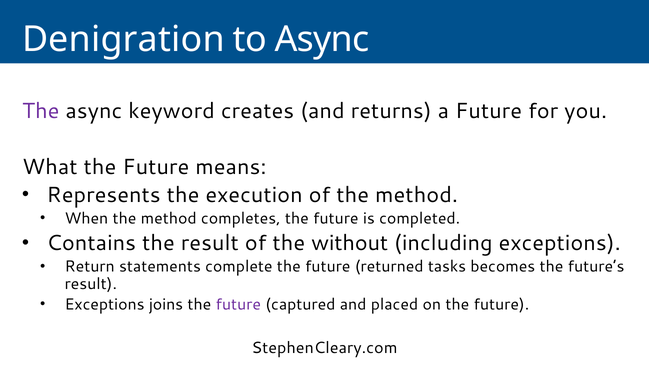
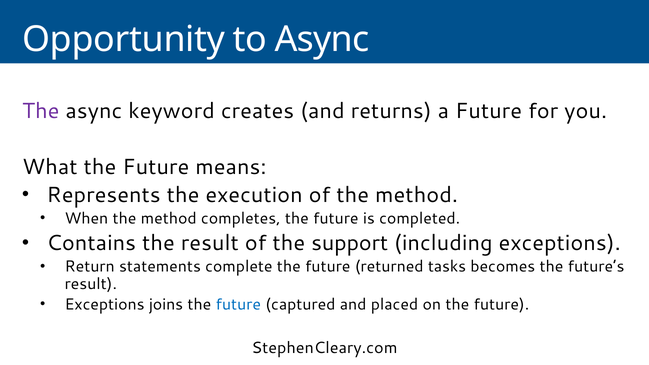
Denigration: Denigration -> Opportunity (124, 39)
without: without -> support (350, 243)
future colour: purple -> blue (238, 304)
